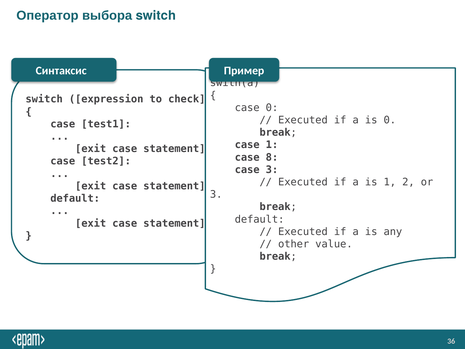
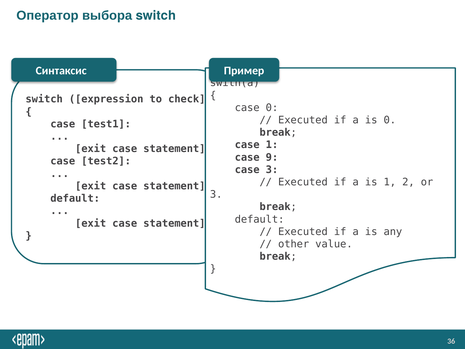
8: 8 -> 9 (272, 157)
